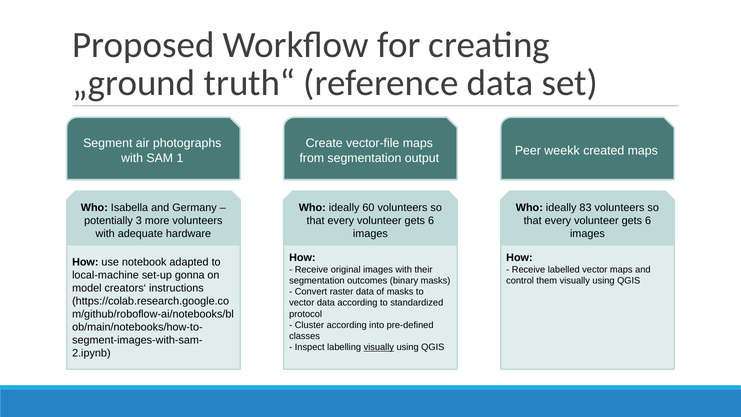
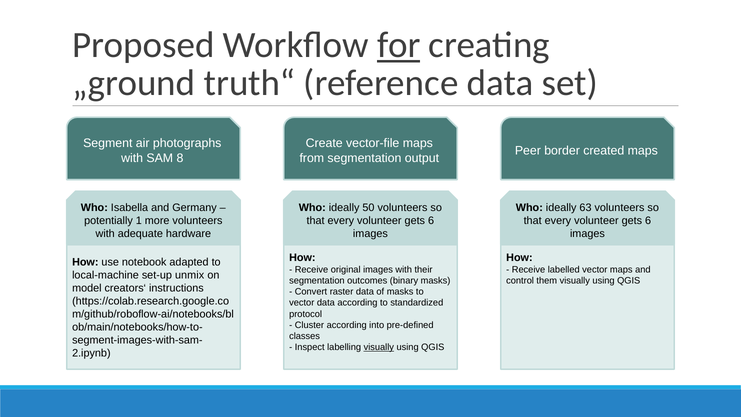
for underline: none -> present (399, 45)
weekk: weekk -> border (562, 151)
1: 1 -> 8 (180, 158)
60: 60 -> 50 (368, 208)
83: 83 -> 63 (586, 208)
3: 3 -> 1 (139, 221)
gonna: gonna -> unmix (190, 275)
